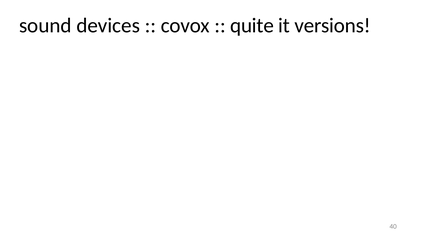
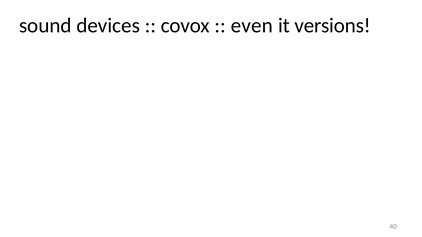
quite: quite -> even (252, 26)
